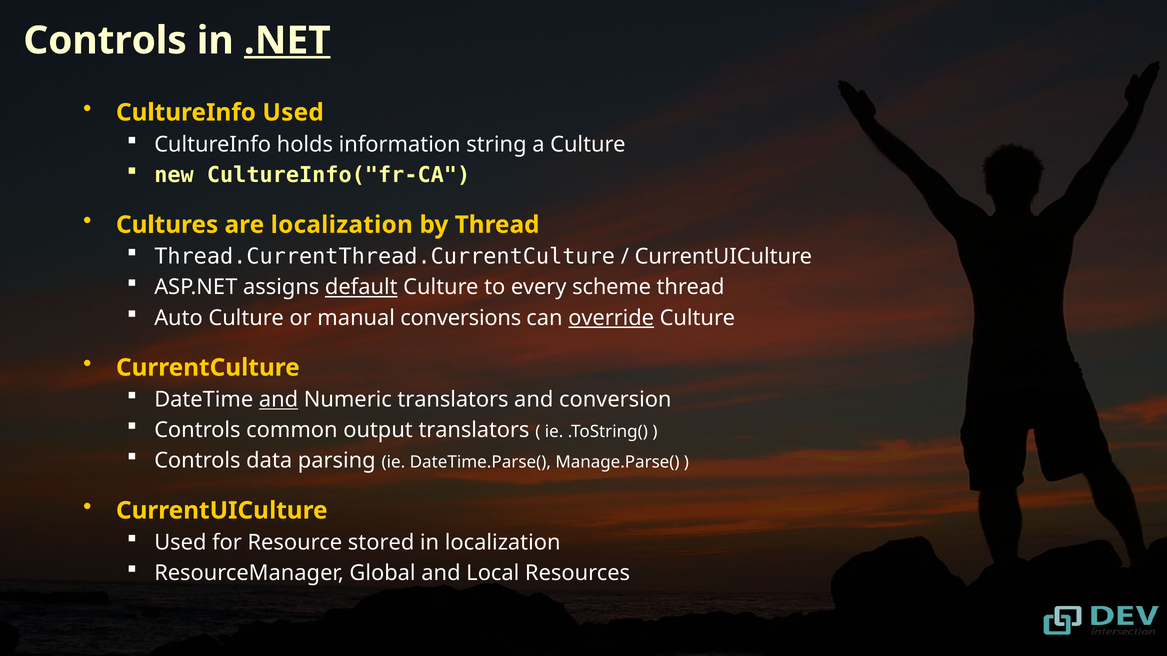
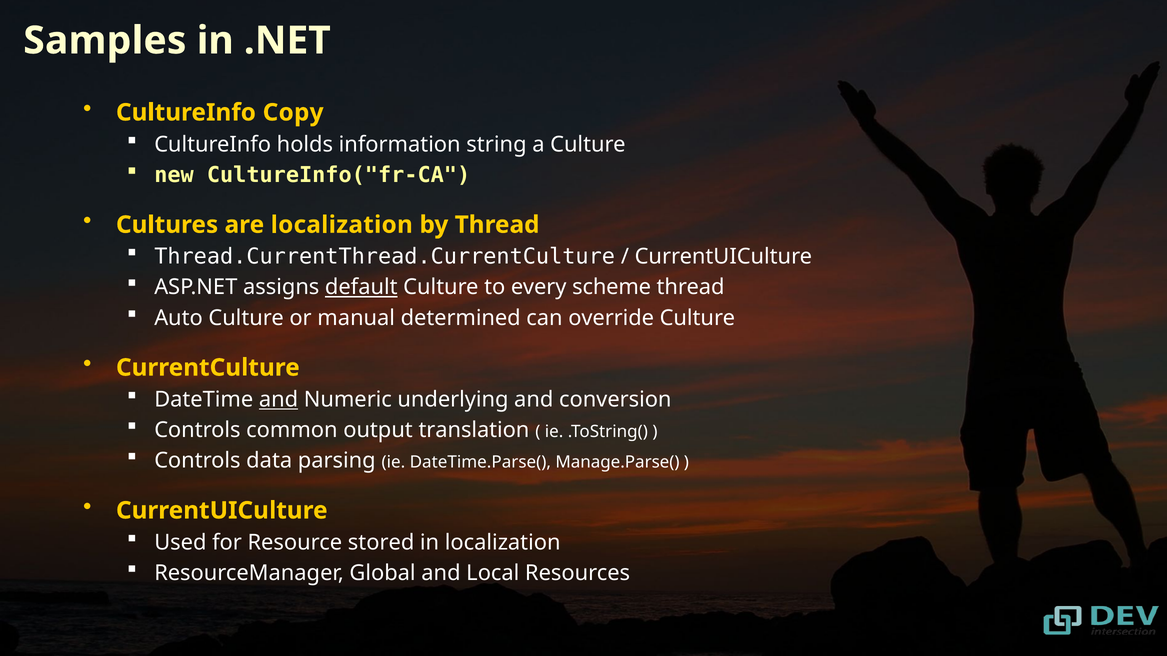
Controls: Controls -> Samples (105, 41)
.NET underline: present -> none (287, 41)
CultureInfo Used: Used -> Copy (293, 113)
conversions: conversions -> determined (461, 318)
override underline: present -> none (611, 318)
Numeric translators: translators -> underlying (453, 400)
output translators: translators -> translation (474, 430)
